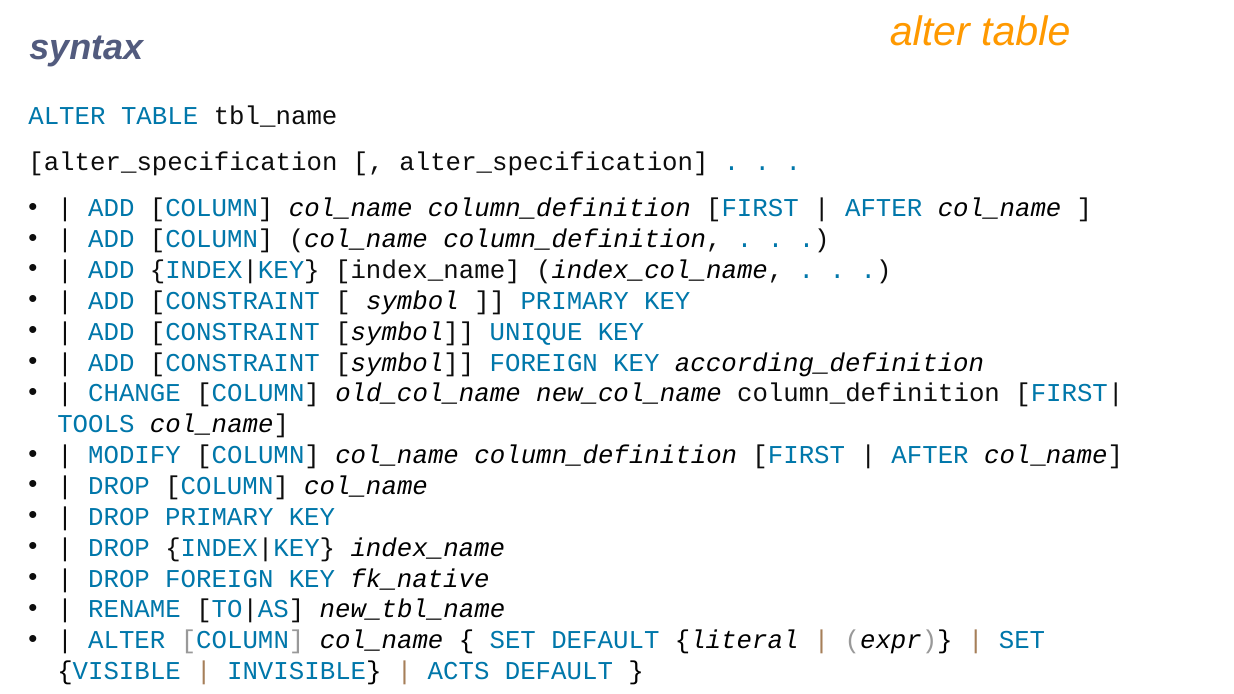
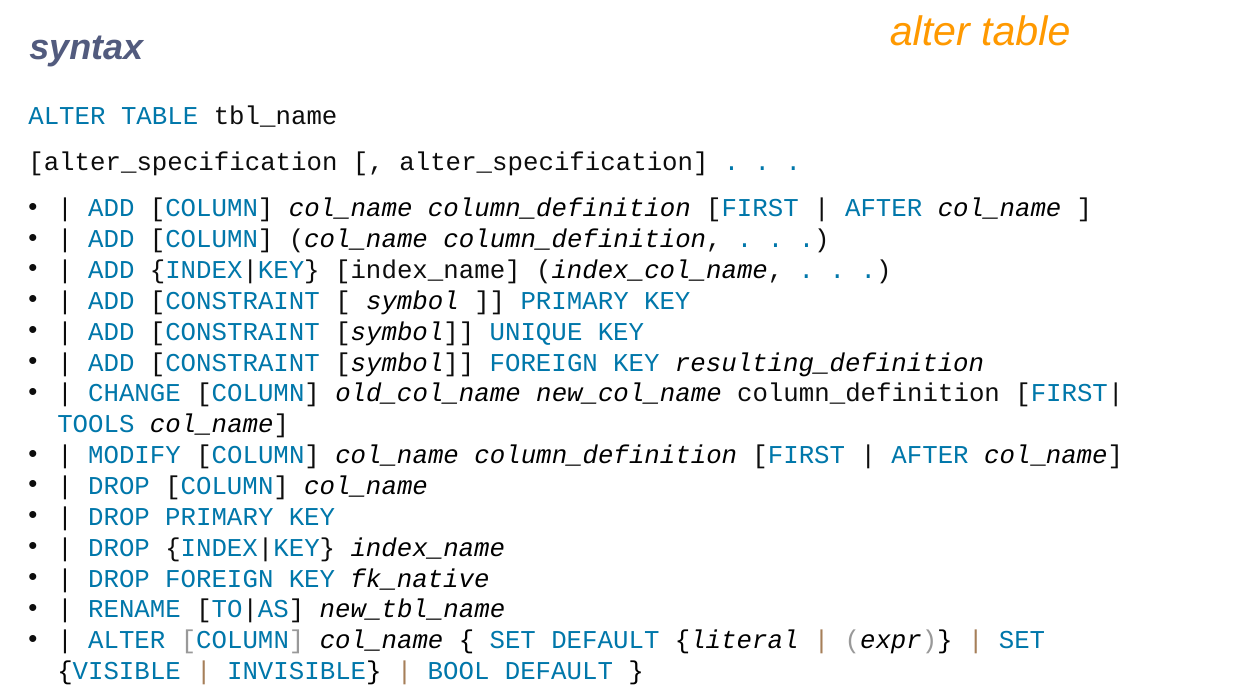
according_definition: according_definition -> resulting_definition (830, 363)
ACTS: ACTS -> BOOL (459, 671)
